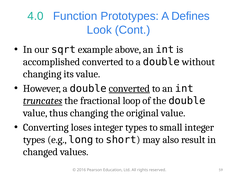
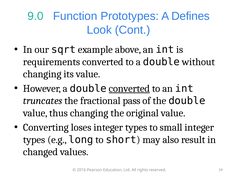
4.0: 4.0 -> 9.0 (35, 16)
accomplished: accomplished -> requirements (52, 62)
truncates underline: present -> none (43, 101)
loop: loop -> pass (132, 101)
